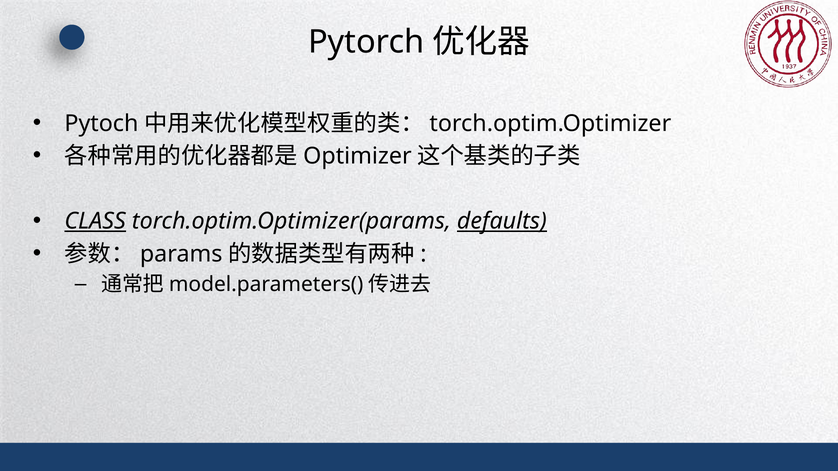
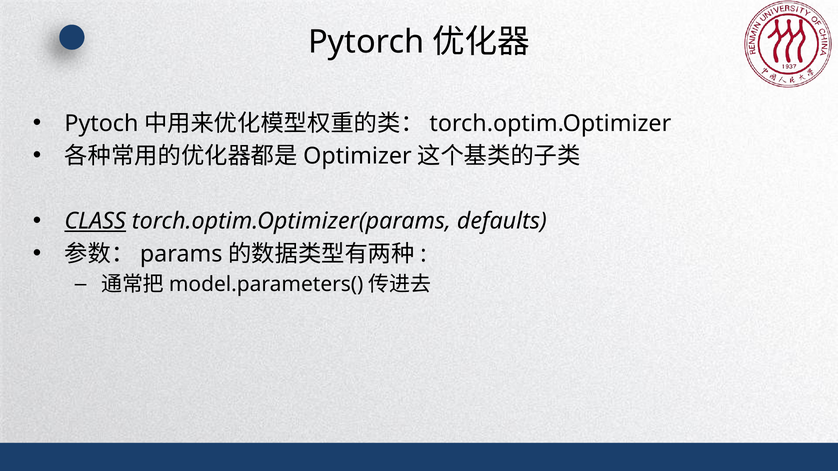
defaults underline: present -> none (502, 221)
